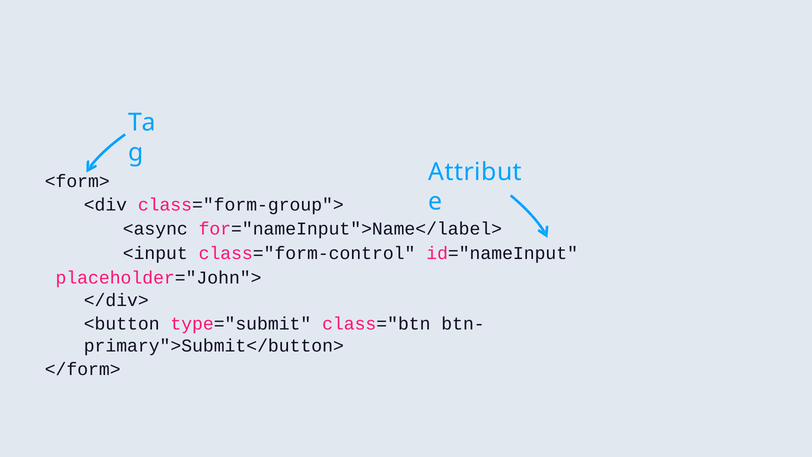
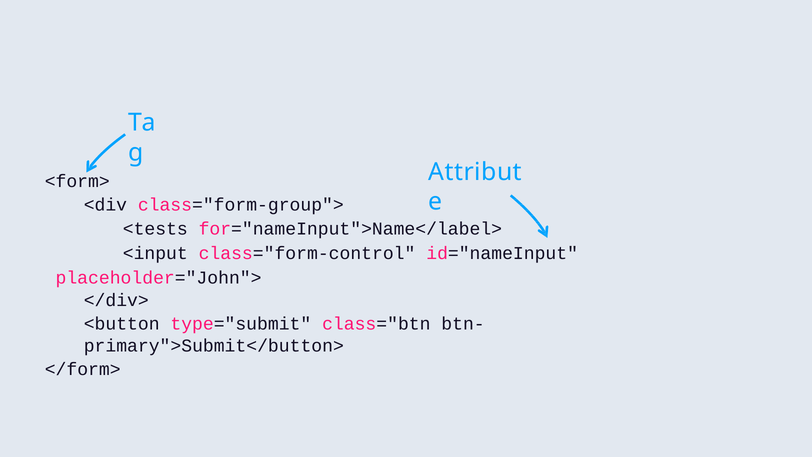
<async: <async -> <tests (155, 228)
